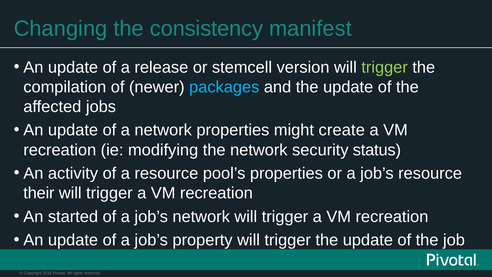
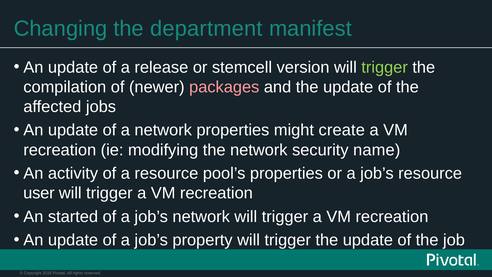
consistency: consistency -> department (206, 29)
packages colour: light blue -> pink (224, 87)
status: status -> name (377, 150)
their: their -> user (39, 193)
